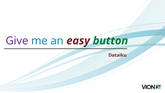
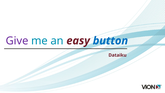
button colour: green -> blue (110, 41)
